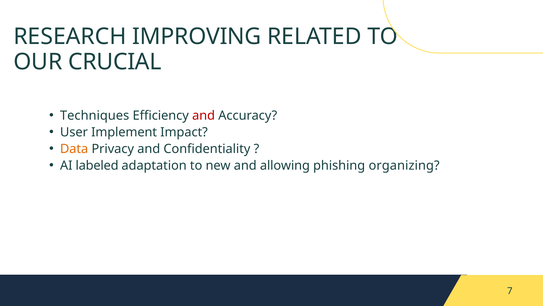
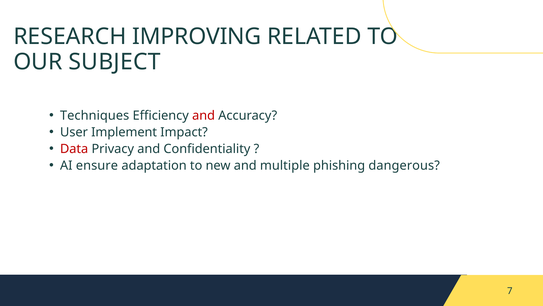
CRUCIAL: CRUCIAL -> SUBJECT (115, 62)
Data colour: orange -> red (74, 149)
labeled: labeled -> ensure (97, 165)
allowing: allowing -> multiple (285, 165)
organizing: organizing -> dangerous (404, 165)
